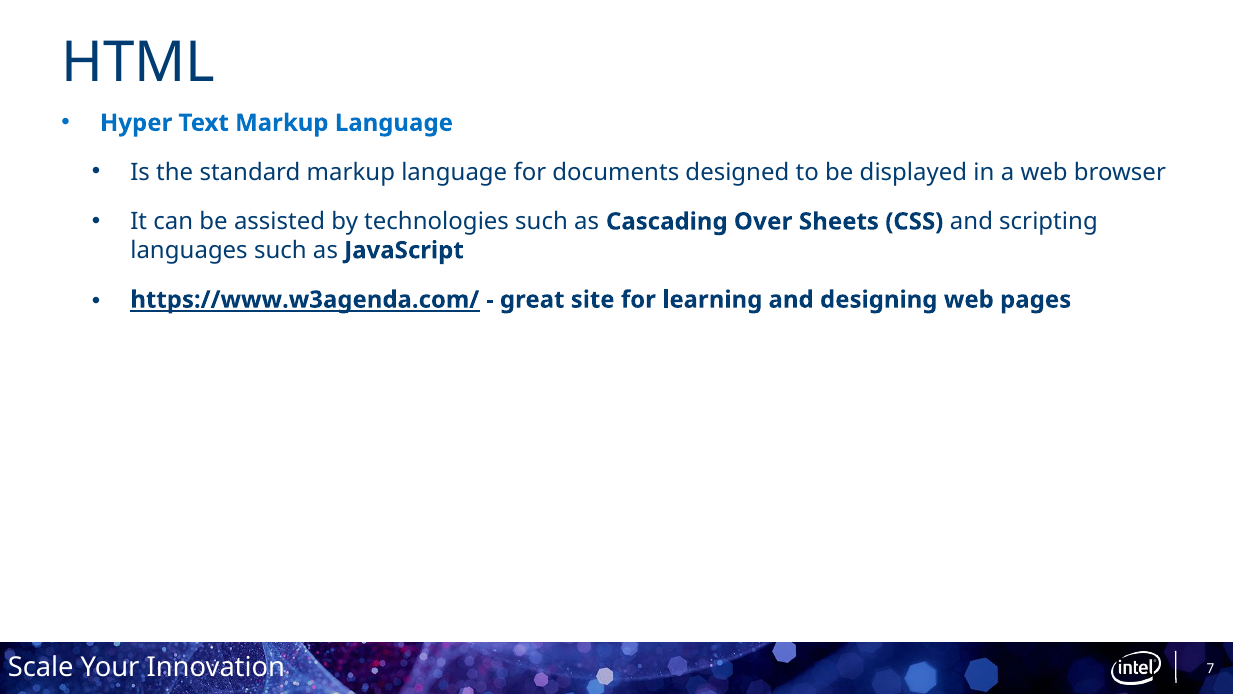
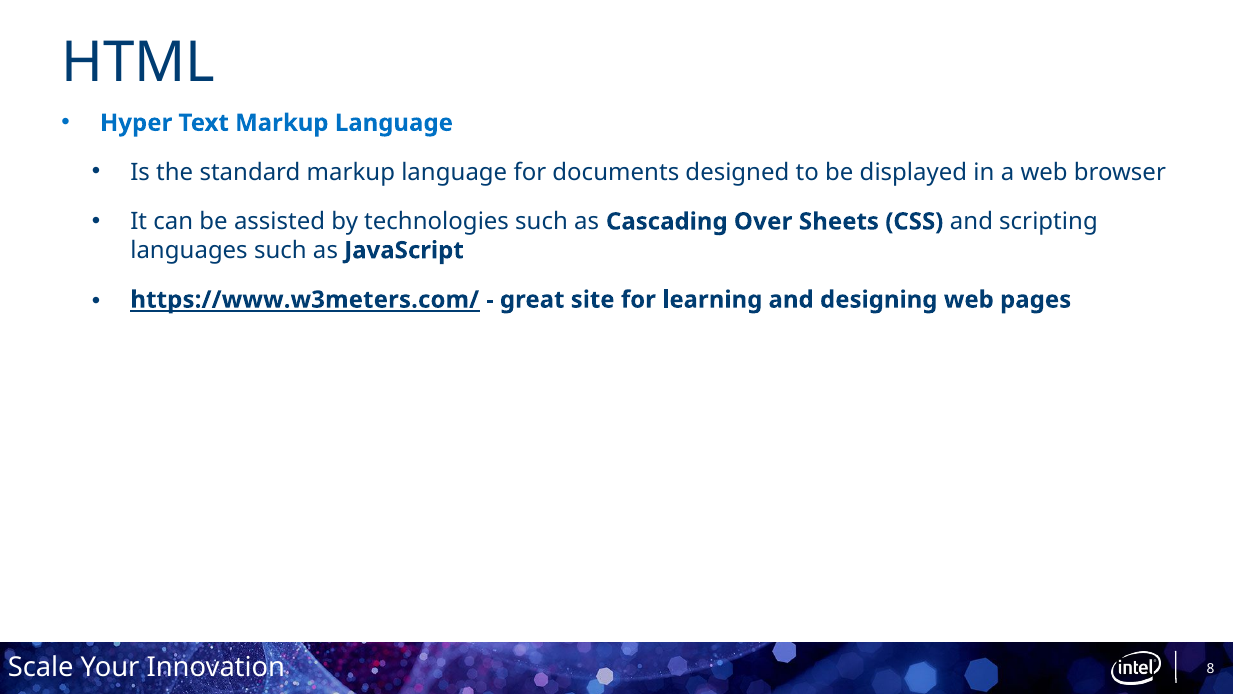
https://www.w3agenda.com/: https://www.w3agenda.com/ -> https://www.w3meters.com/ (305, 300)
7: 7 -> 8 (1211, 669)
